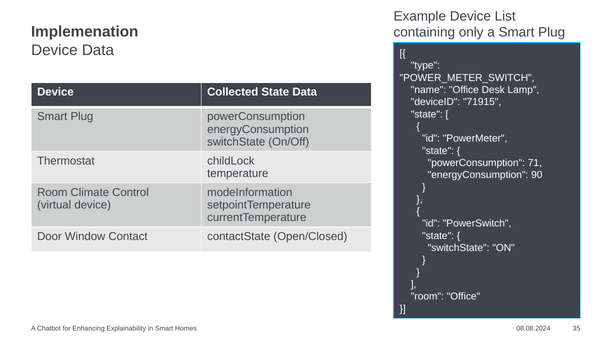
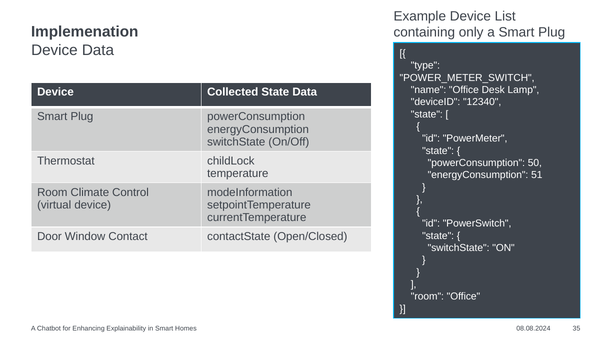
71915: 71915 -> 12340 (482, 102)
71: 71 -> 50 (535, 163)
90: 90 -> 51 (537, 175)
